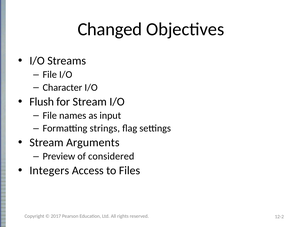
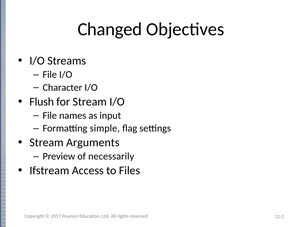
strings: strings -> simple (105, 128)
considered: considered -> necessarily (111, 156)
Integers: Integers -> Ifstream (49, 170)
